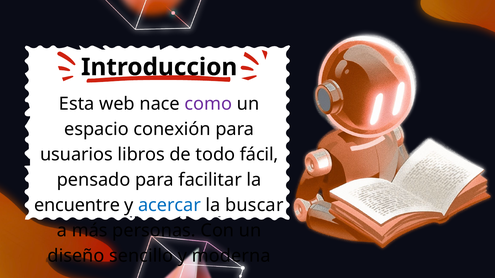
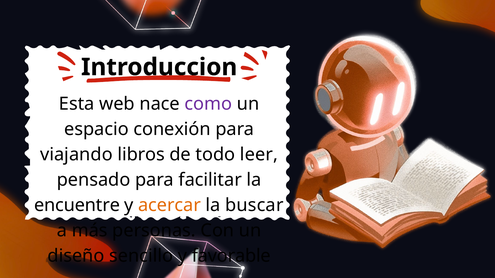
usuarios: usuarios -> viajando (76, 155)
fácil: fácil -> leer (259, 155)
acercar colour: blue -> orange (170, 206)
moderna: moderna -> favorable (231, 256)
